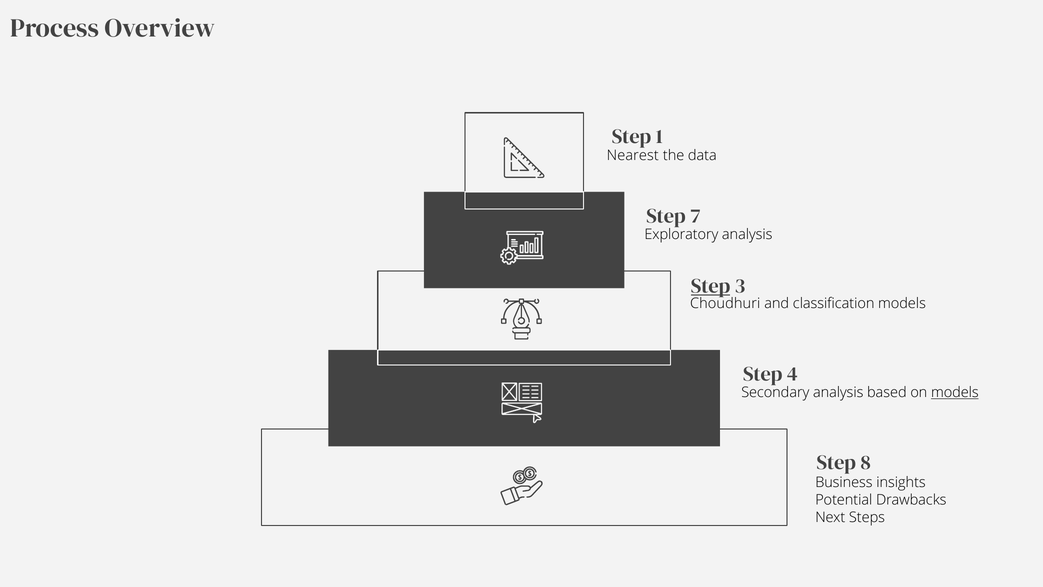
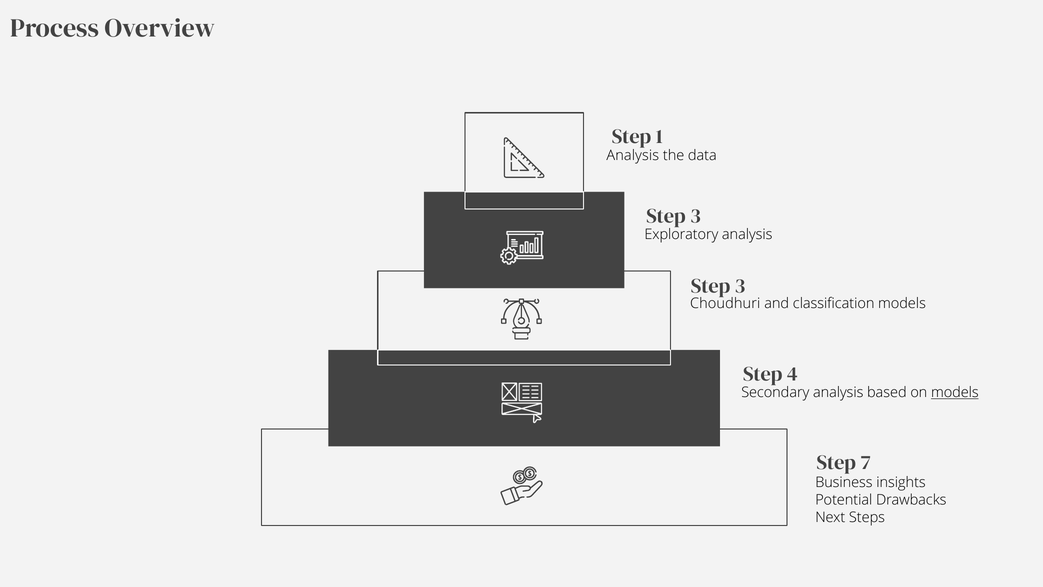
Nearest: Nearest -> Analysis (633, 155)
7: 7 -> 3 (695, 216)
Step underline: present -> none (711, 286)
8: 8 -> 7 (866, 462)
